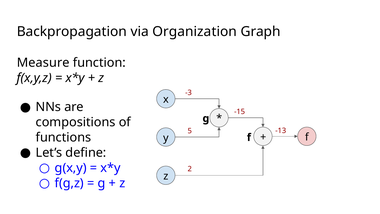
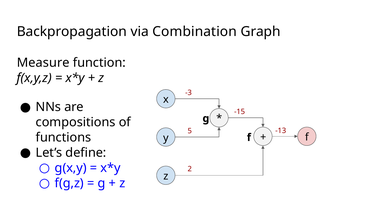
Organization: Organization -> Combination (195, 31)
